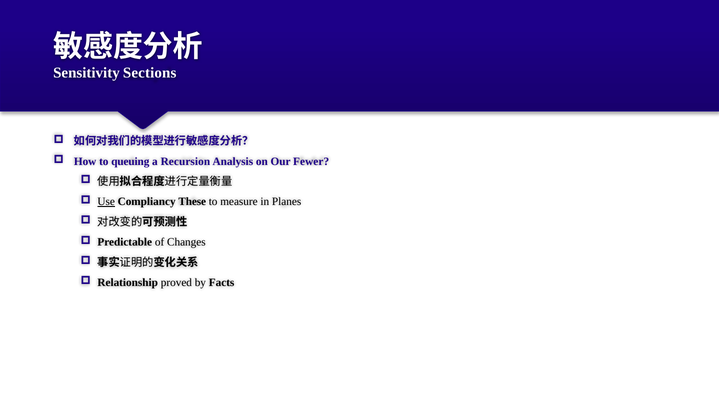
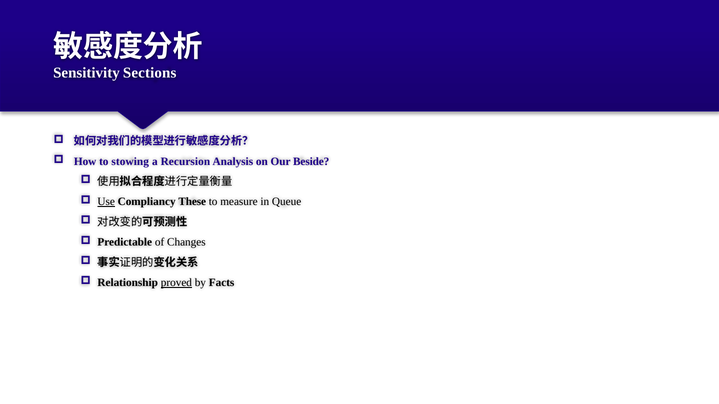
queuing: queuing -> stowing (130, 162)
Fewer: Fewer -> Beside (311, 162)
Planes: Planes -> Queue (287, 202)
proved underline: none -> present (176, 283)
